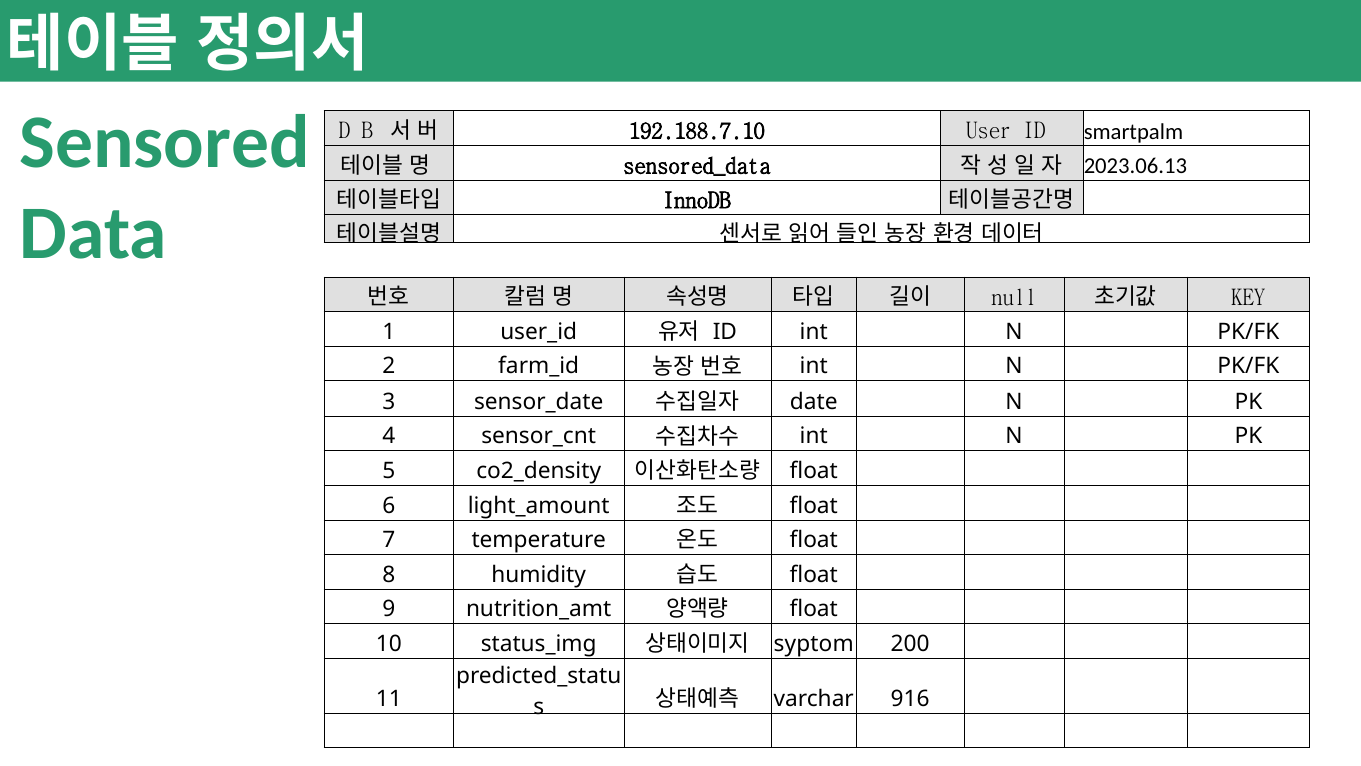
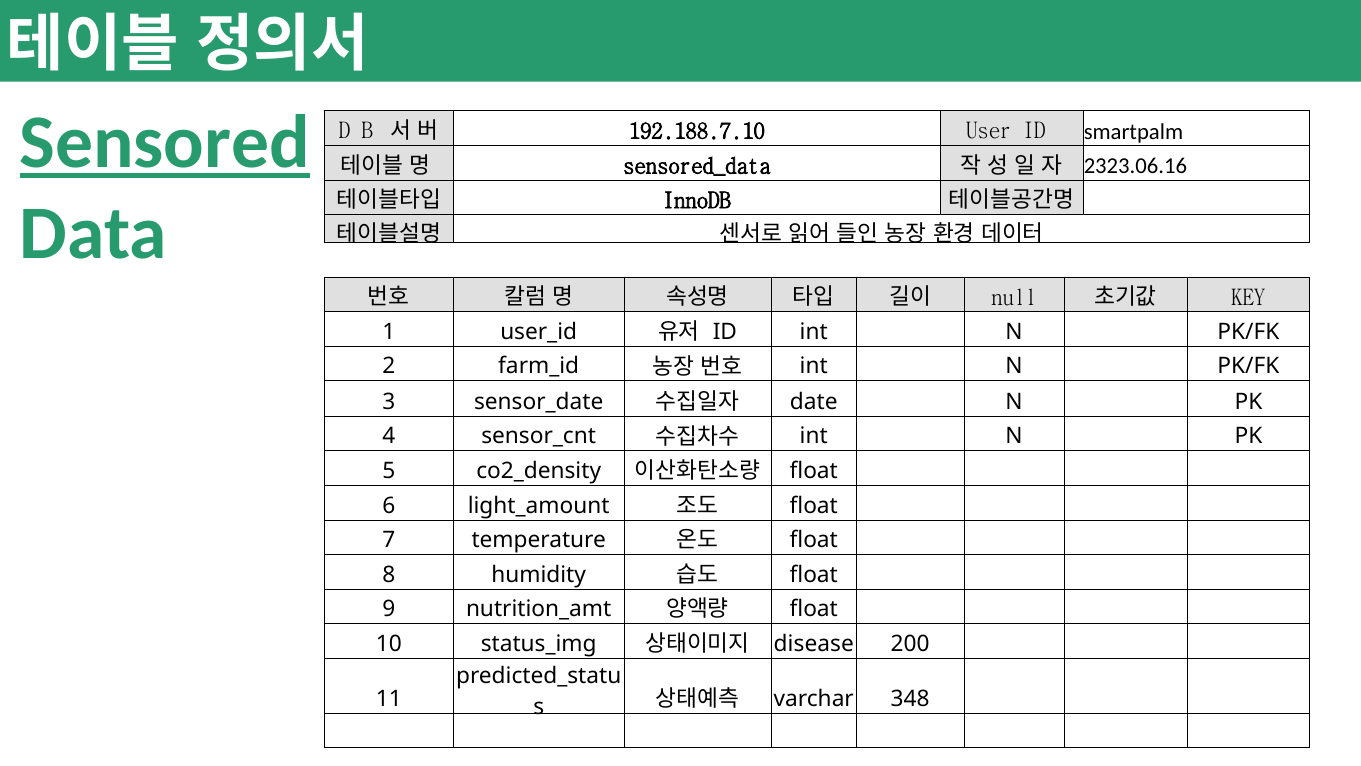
Sensored underline: none -> present (165, 143)
2023.06.13: 2023.06.13 -> 2323.06.16 (1135, 166)
syptom: syptom -> disease (814, 644)
916: 916 -> 348 (910, 699)
